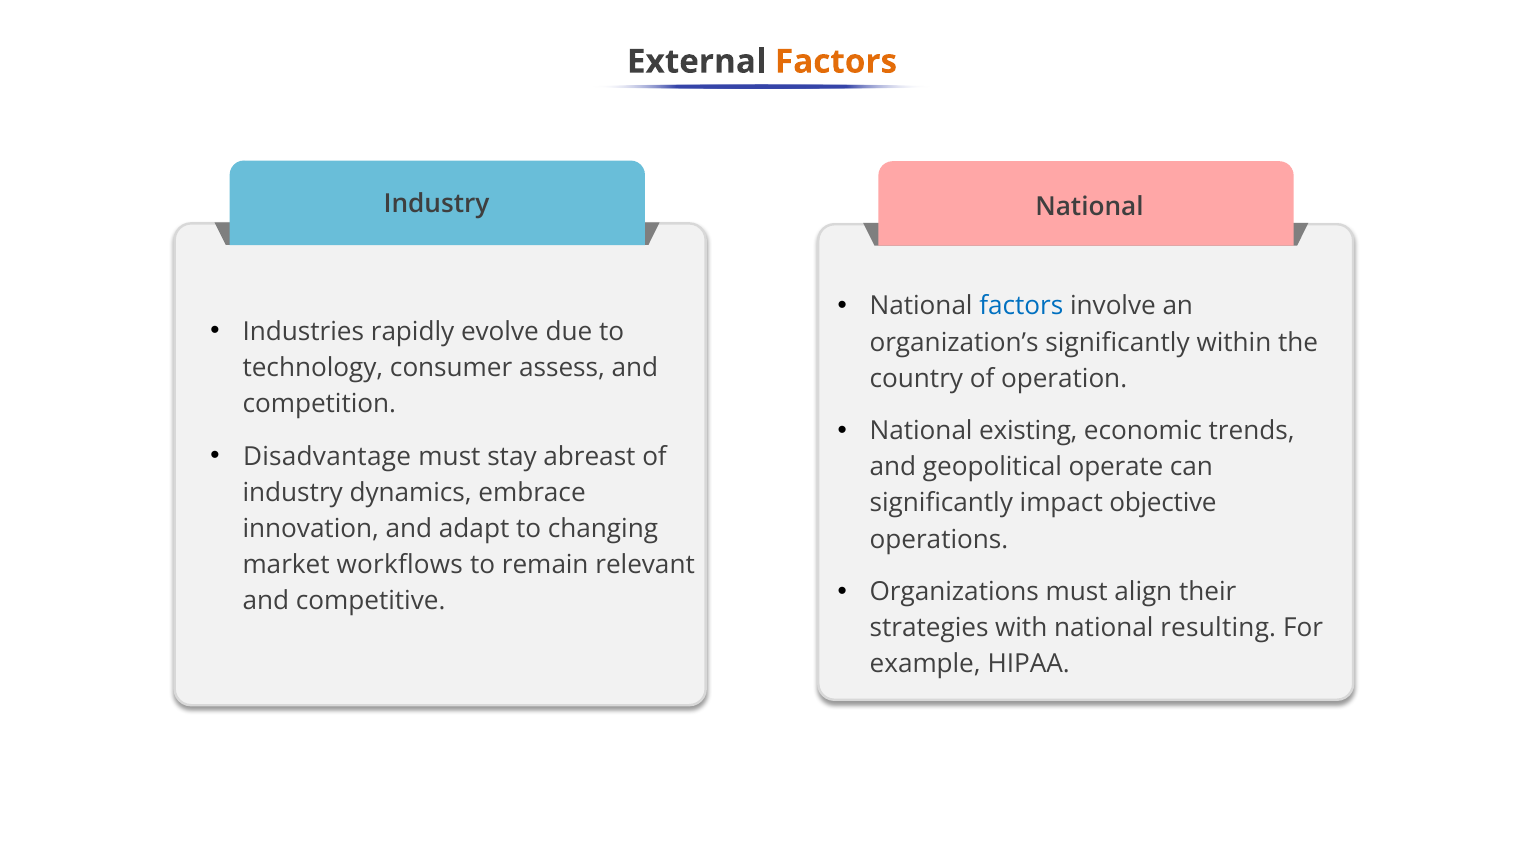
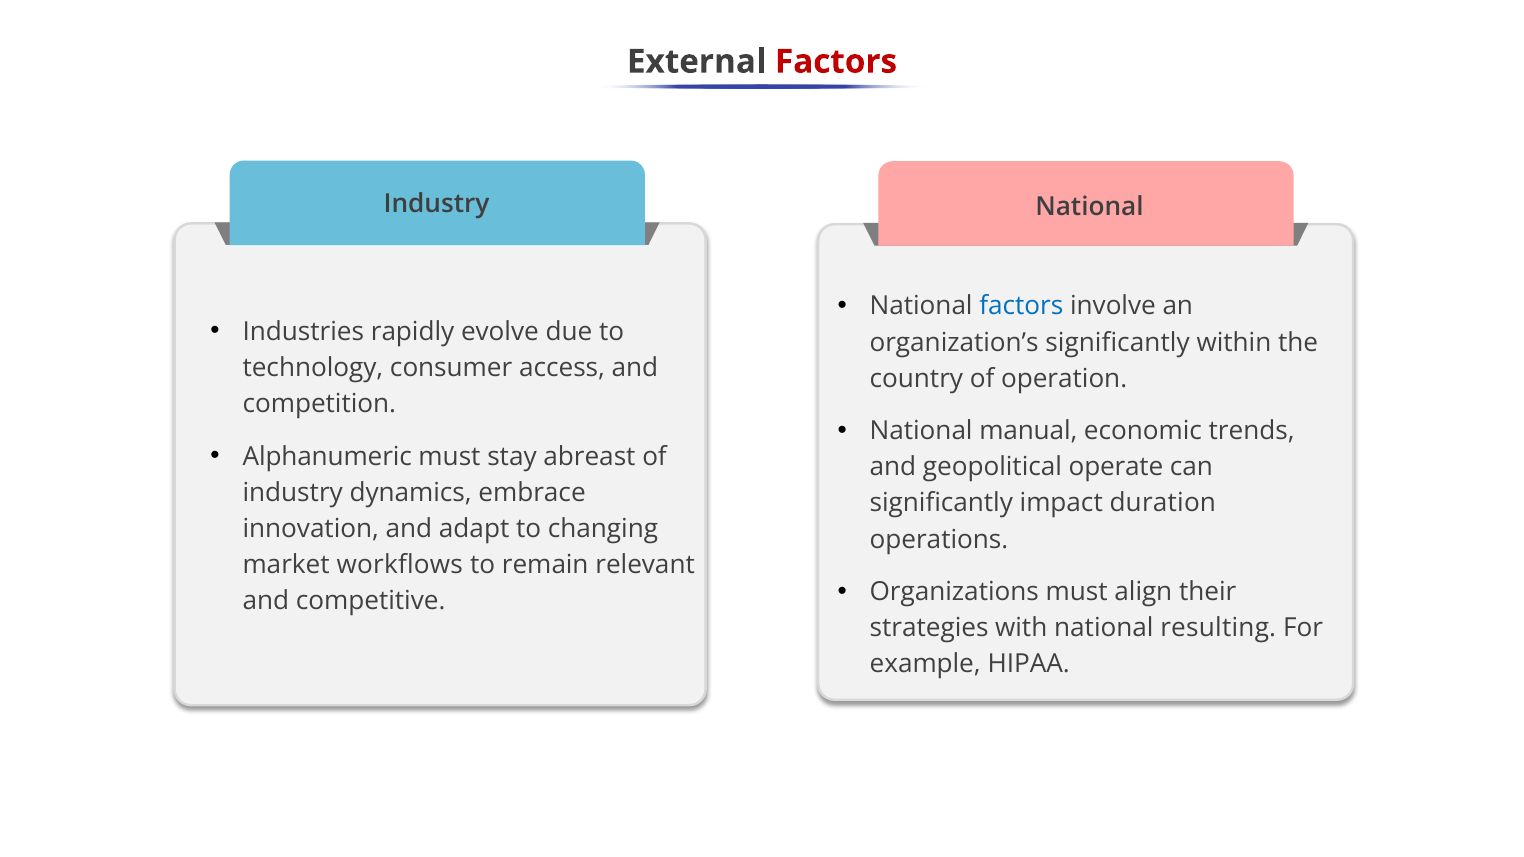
Factors colour: orange -> red (836, 62)
assess: assess -> access (562, 368)
existing: existing -> manual (1028, 431)
Disadvantage: Disadvantage -> Alphanumeric (327, 457)
objective: objective -> duration (1163, 503)
